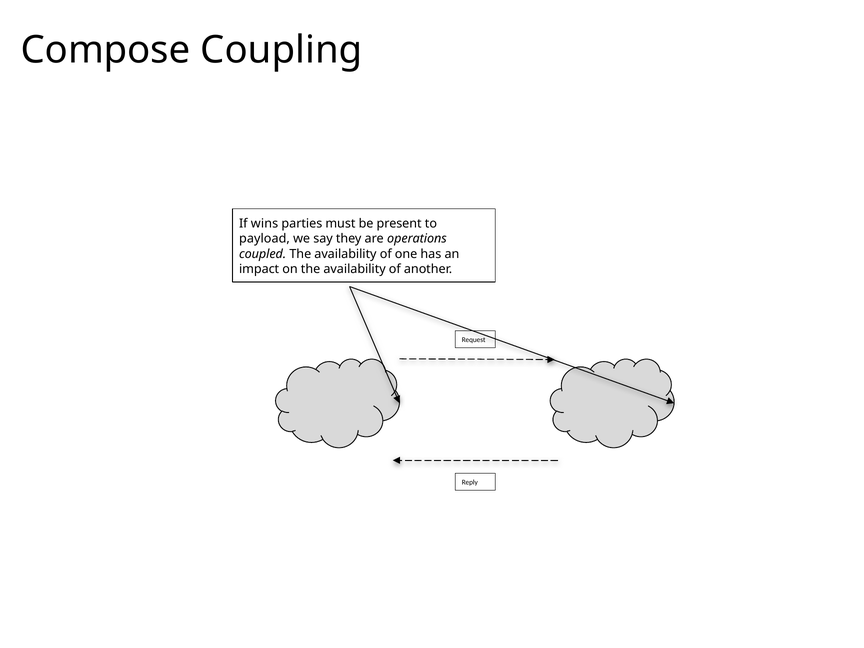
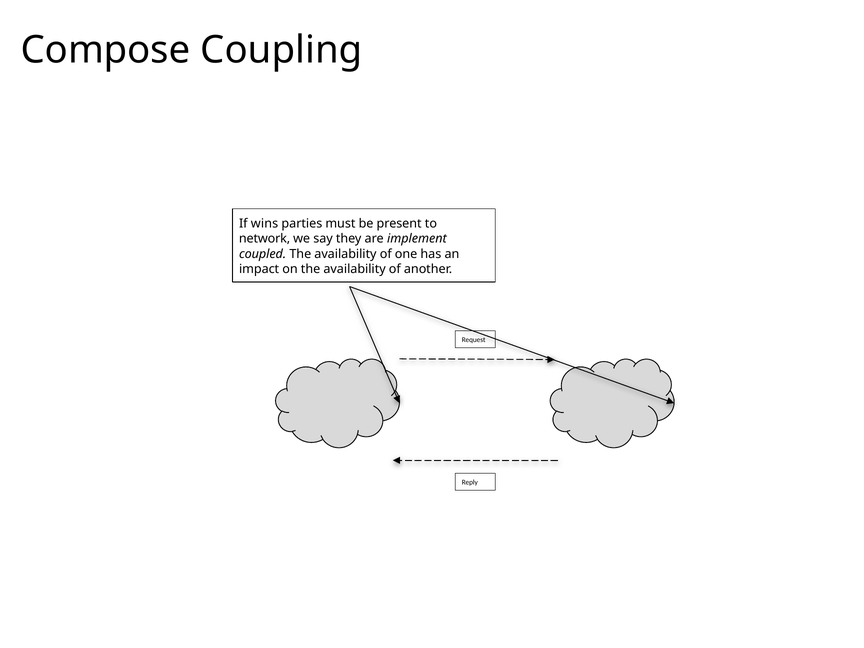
payload: payload -> network (265, 239)
operations: operations -> implement (417, 239)
